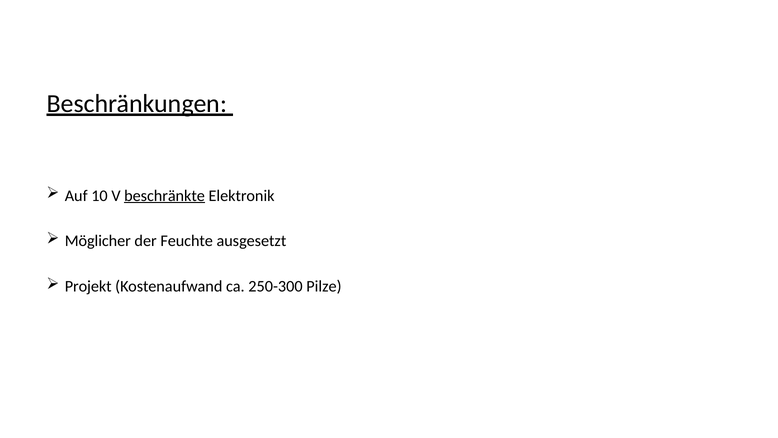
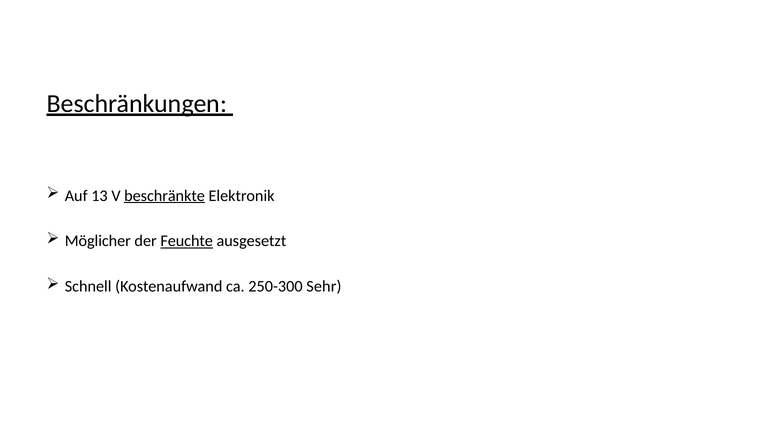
10: 10 -> 13 (99, 196)
Feuchte underline: none -> present (187, 241)
Projekt: Projekt -> Schnell (88, 286)
Pilze: Pilze -> Sehr (324, 286)
